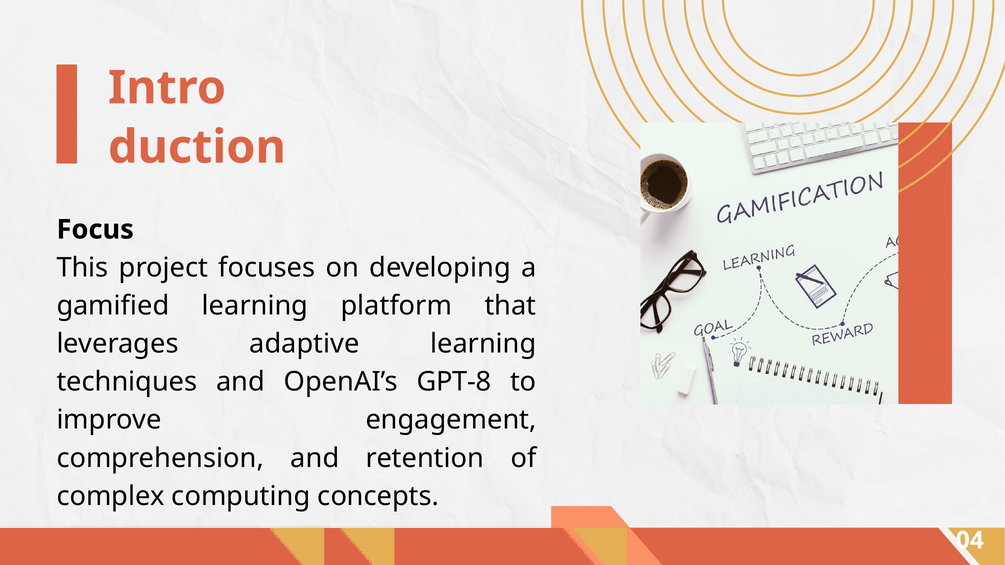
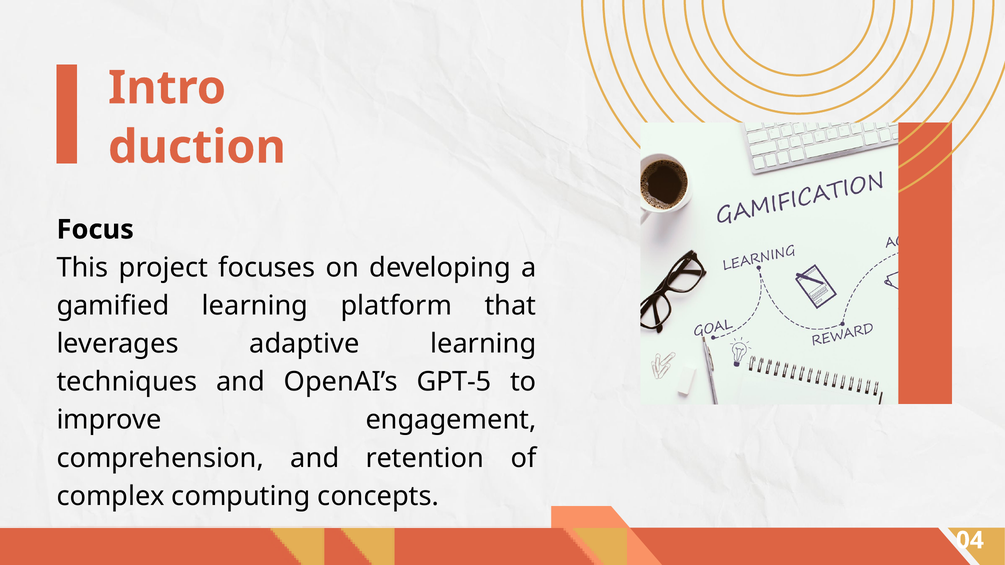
GPT-8: GPT-8 -> GPT-5 (454, 382)
